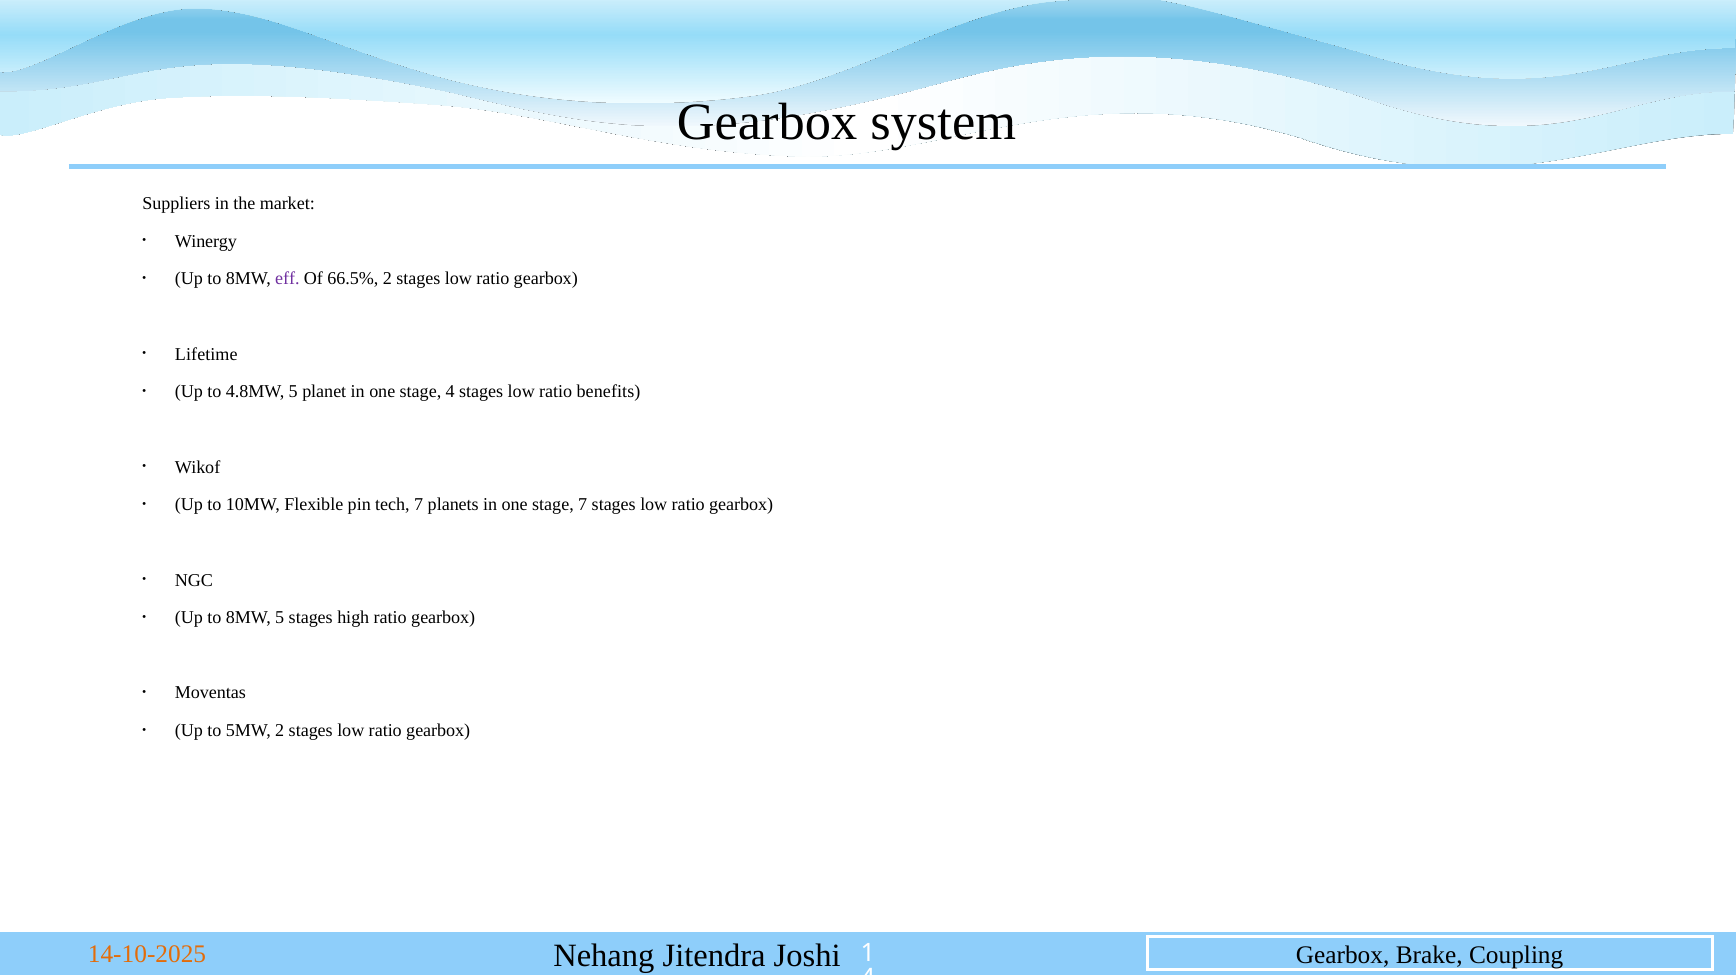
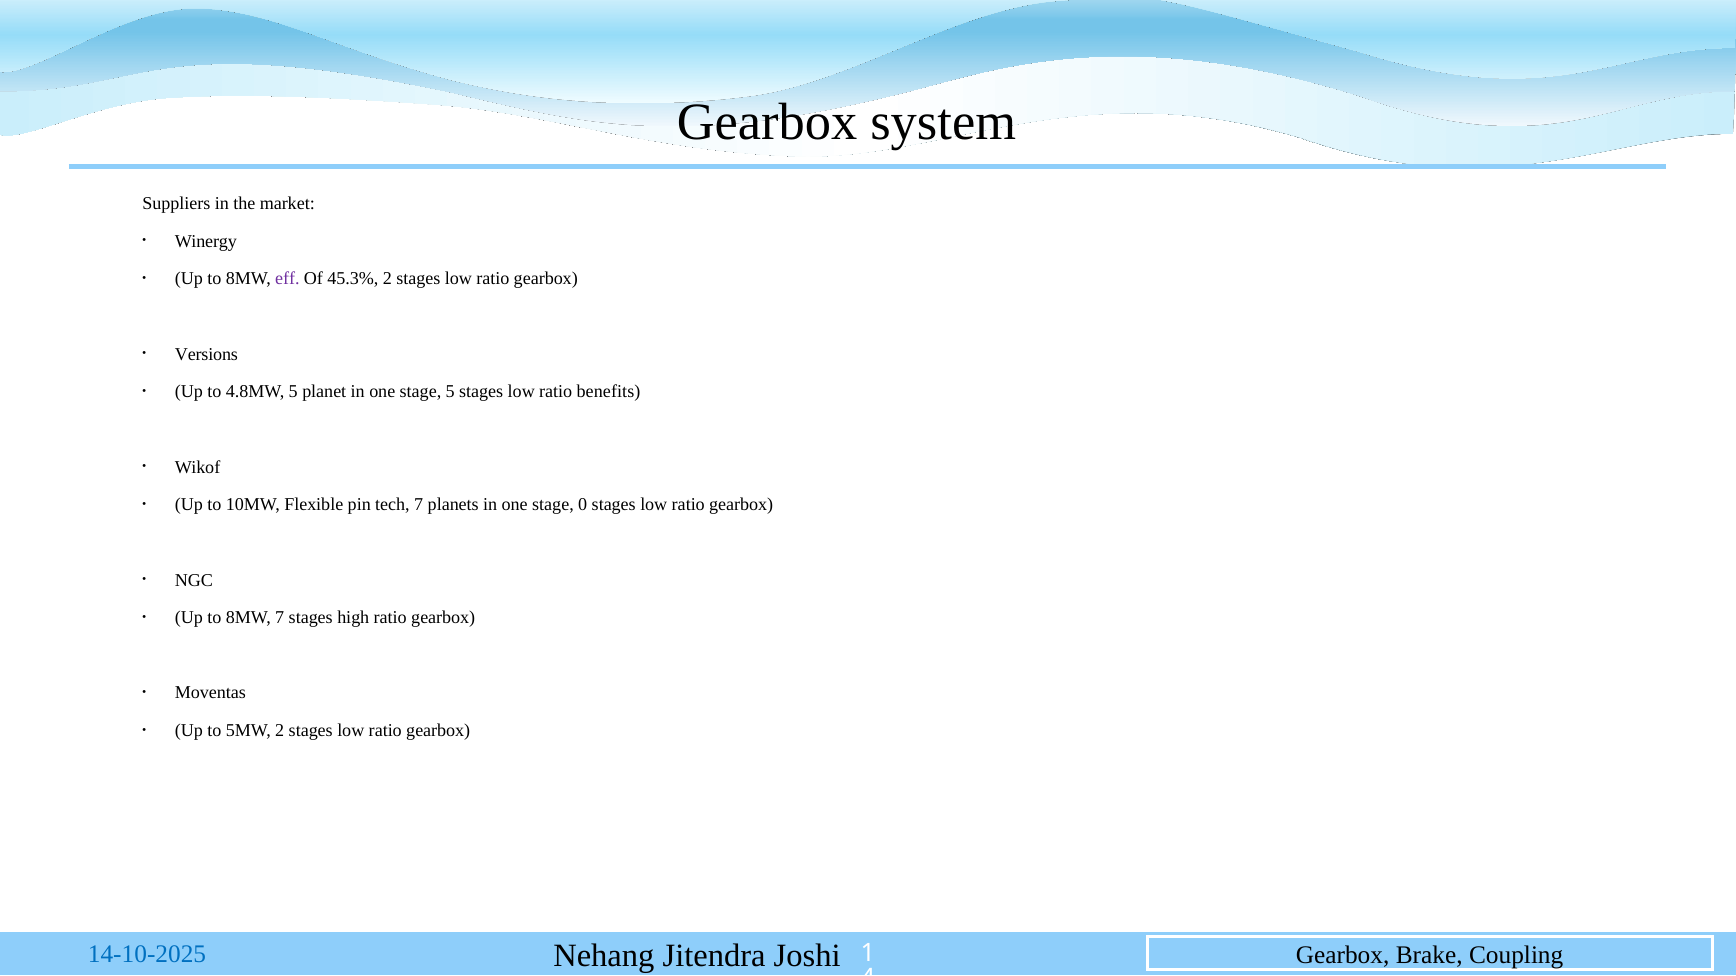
66.5%: 66.5% -> 45.3% (353, 279)
Lifetime: Lifetime -> Versions (206, 354)
stage 4: 4 -> 5 (450, 392)
stage 7: 7 -> 0 (583, 505)
8MW 5: 5 -> 7 (280, 618)
14-10-2025 colour: orange -> blue (147, 954)
